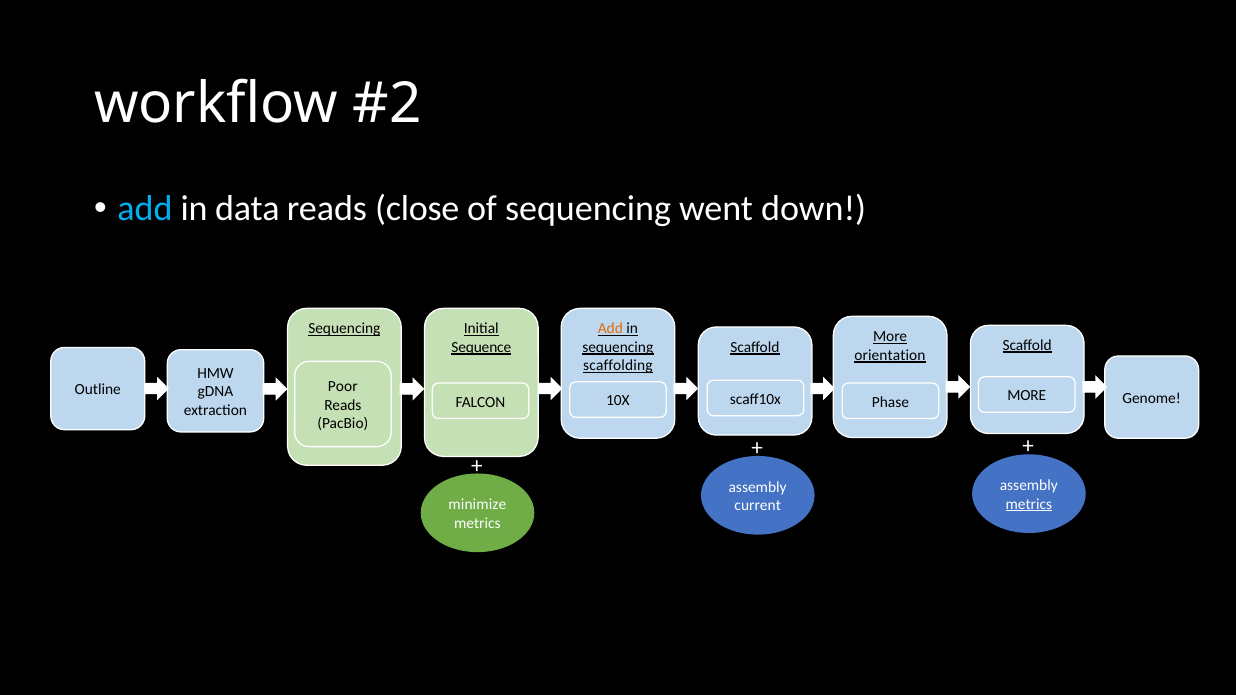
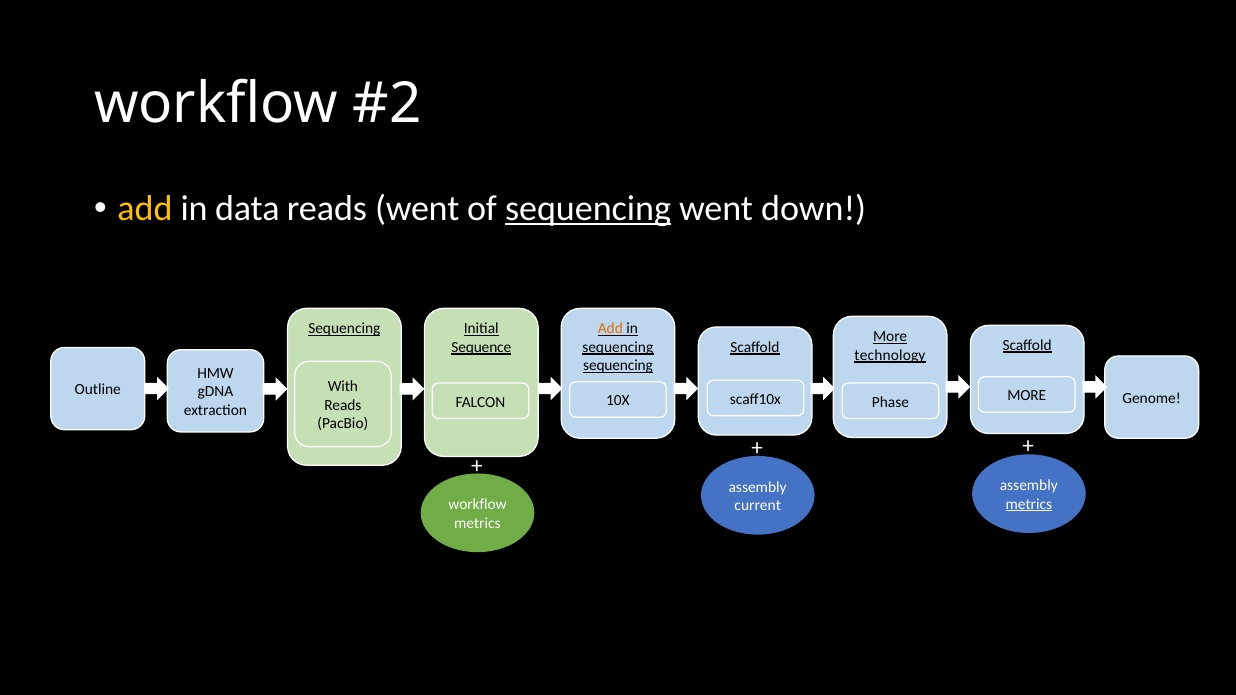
add colour: light blue -> yellow (145, 209)
reads close: close -> went (417, 209)
sequencing underline: none -> present (588, 209)
orientation: orientation -> technology (890, 355)
scaffolding: scaffolding -> sequencing (618, 366)
Poor: Poor -> With (343, 387)
minimize: minimize -> workflow (477, 505)
